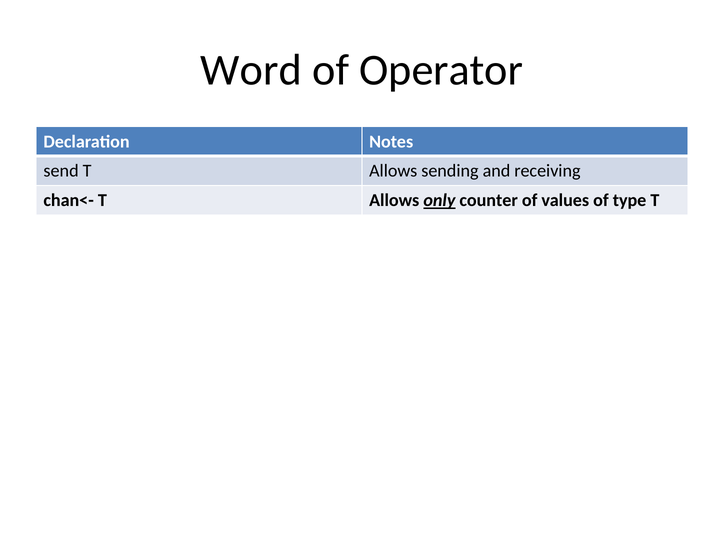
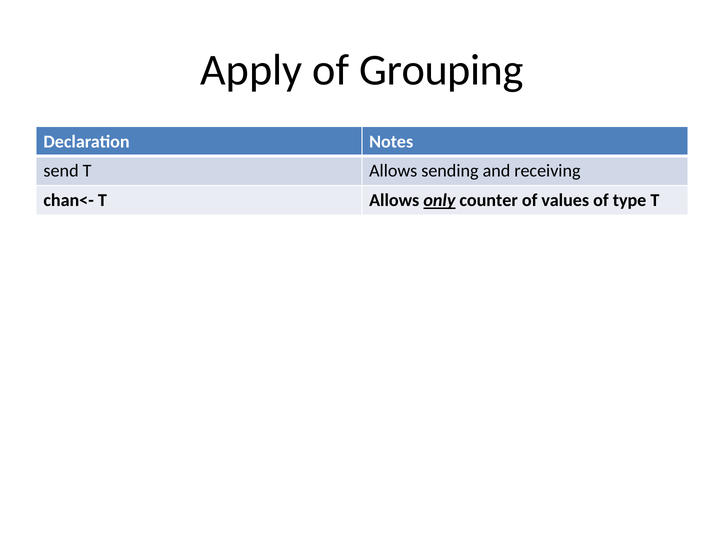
Word: Word -> Apply (251, 70)
Operator: Operator -> Grouping (441, 70)
